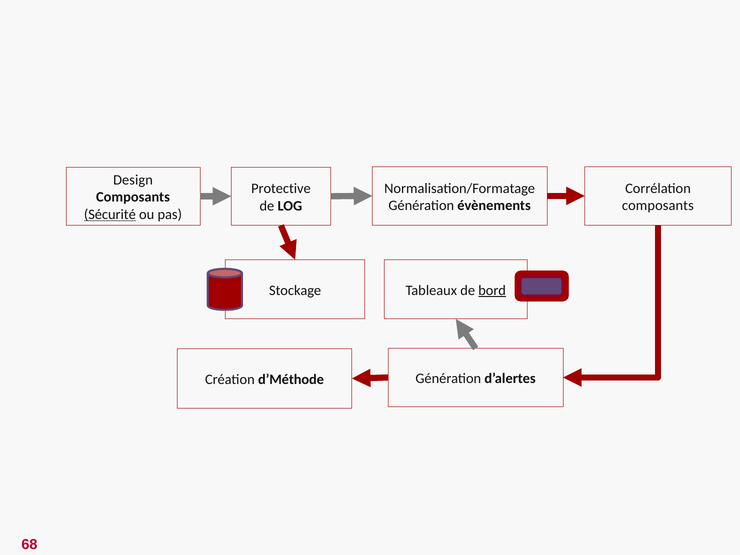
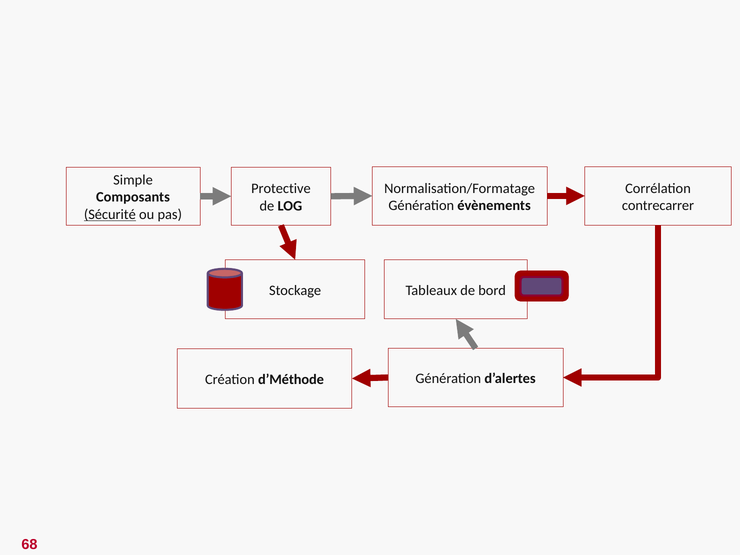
Design: Design -> Simple (133, 180)
composants: composants -> contrecarrer (658, 206)
bord underline: present -> none (492, 290)
